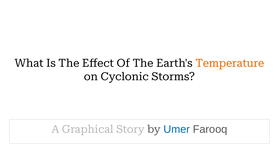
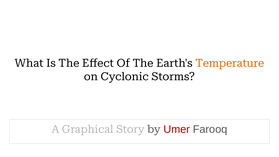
Umer colour: blue -> red (177, 129)
